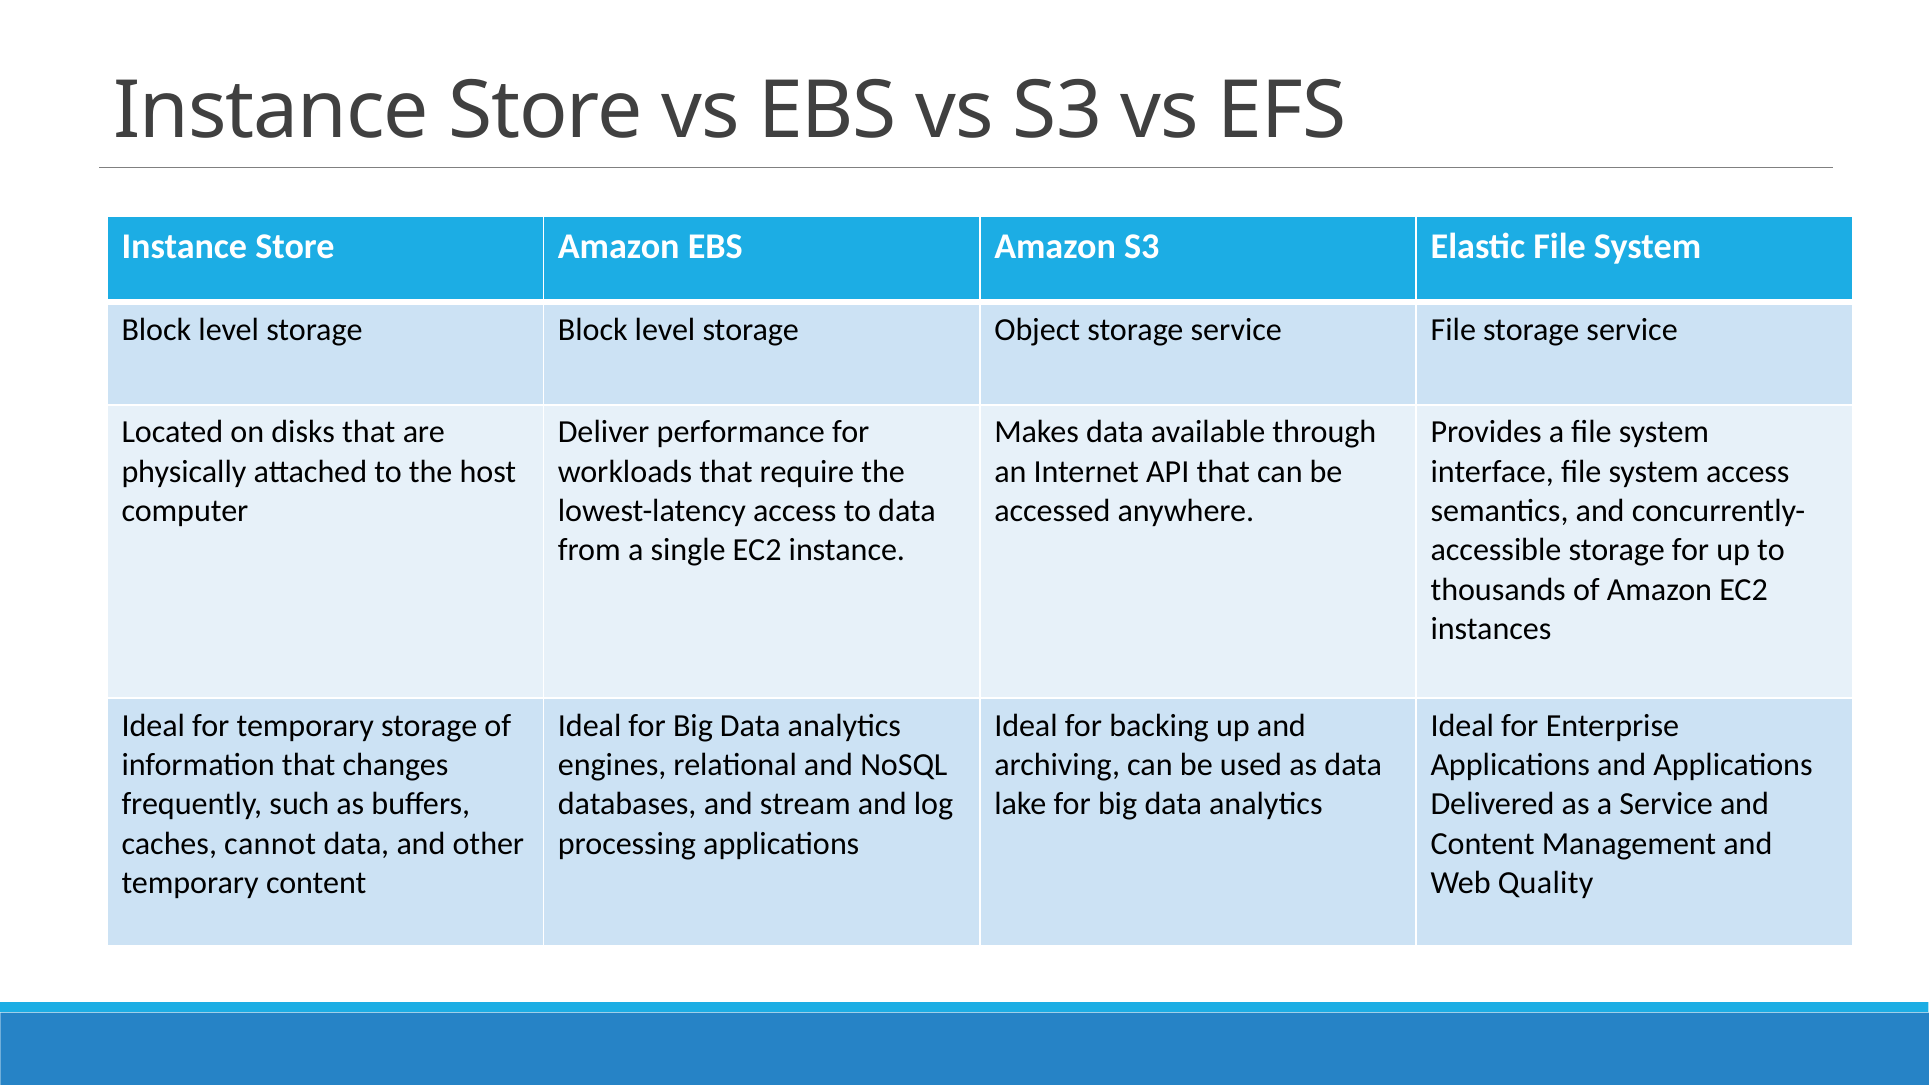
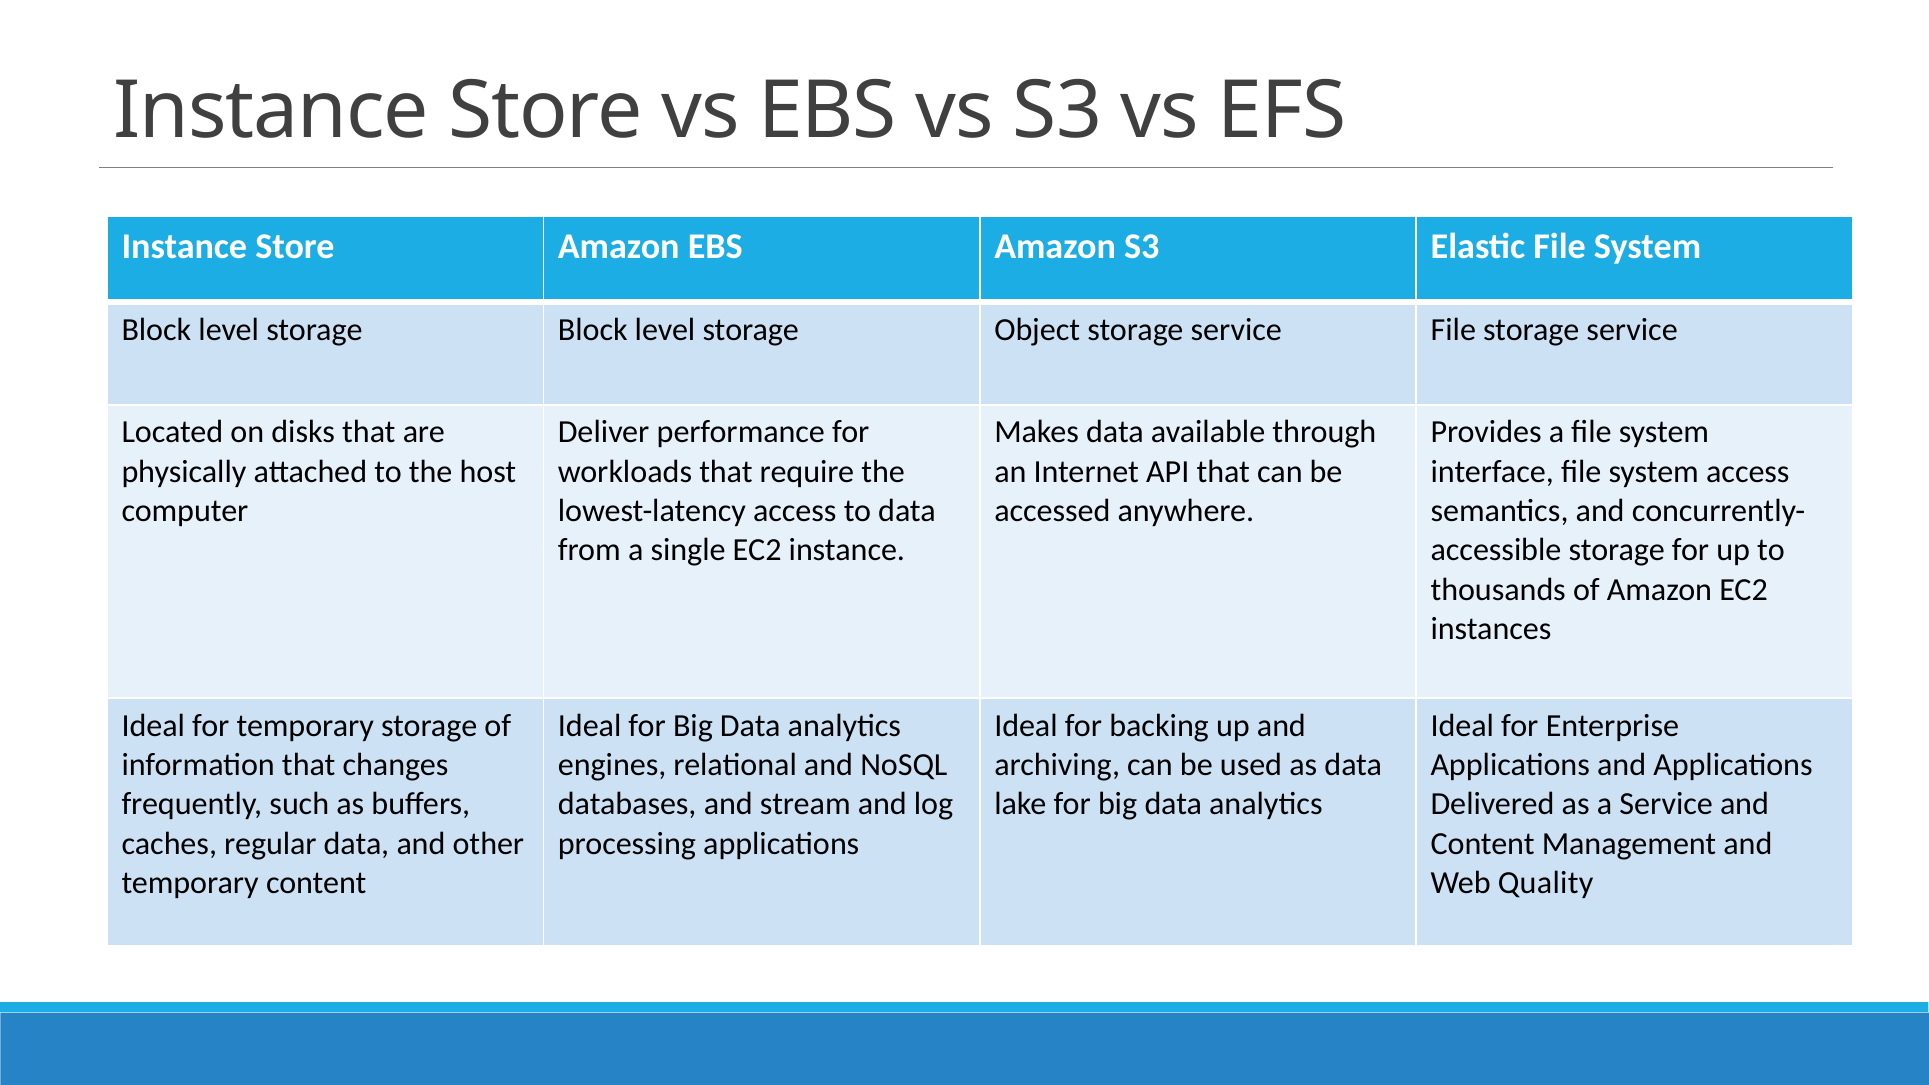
cannot: cannot -> regular (270, 844)
